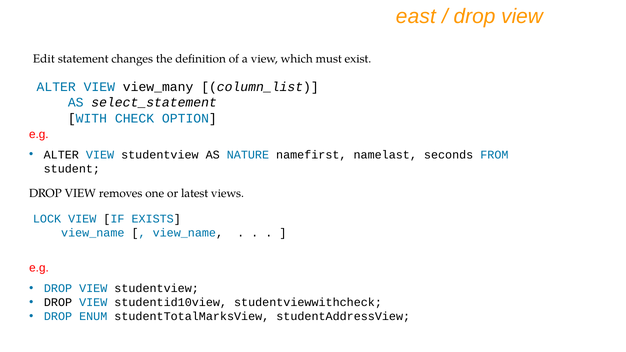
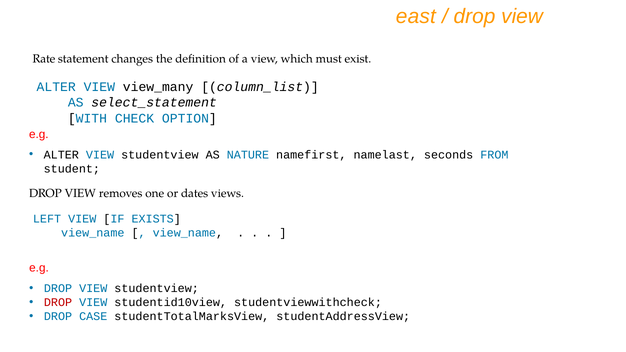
Edit: Edit -> Rate (44, 59)
latest: latest -> dates (195, 194)
LOCK: LOCK -> LEFT (47, 219)
DROP colour: black -> red (58, 303)
ENUM: ENUM -> CASE (93, 317)
